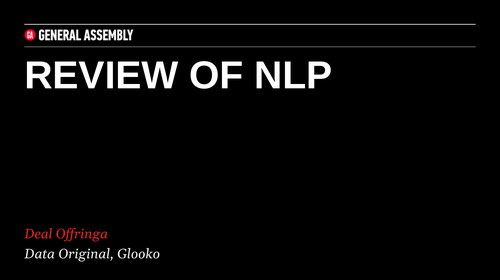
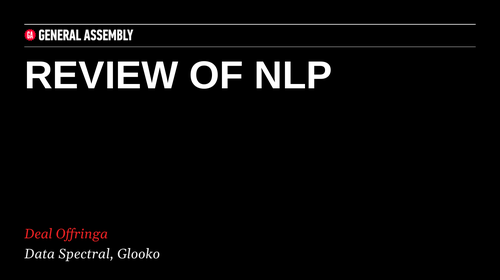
Original: Original -> Spectral (86, 255)
